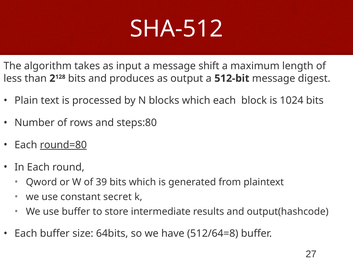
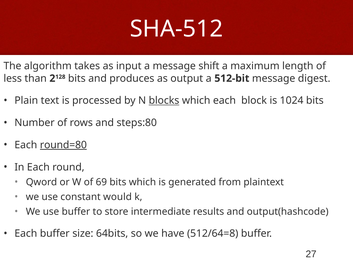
blocks underline: none -> present (164, 100)
39: 39 -> 69 (101, 182)
secret: secret -> would (117, 197)
